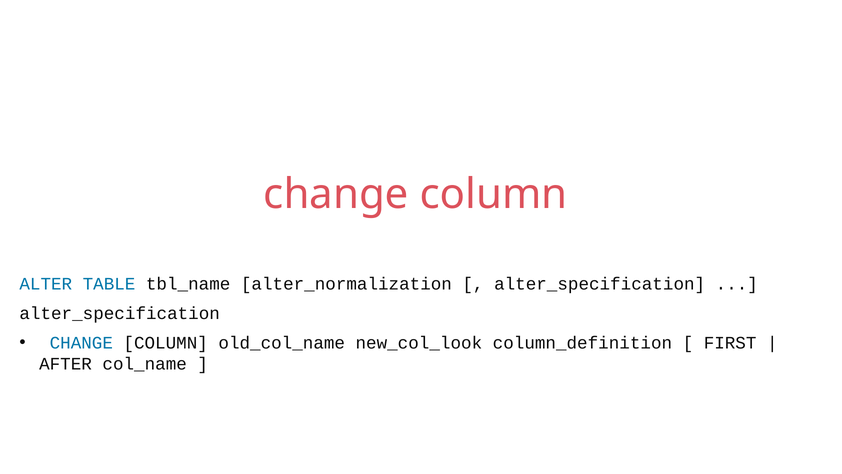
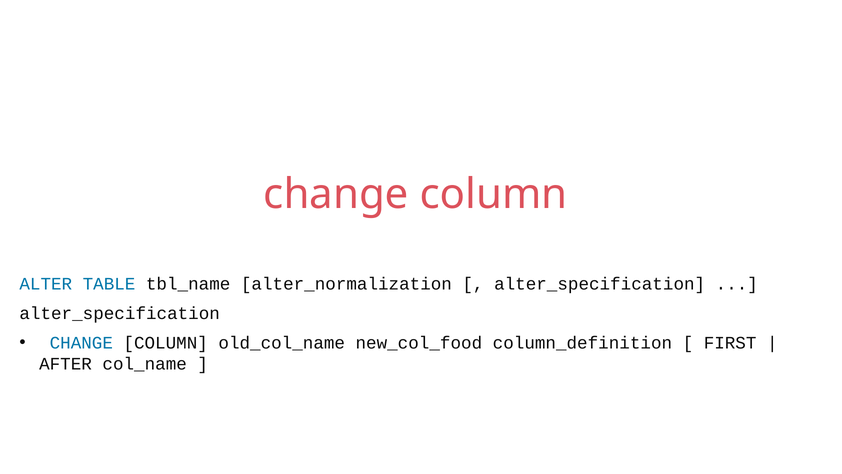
new_col_look: new_col_look -> new_col_food (419, 343)
